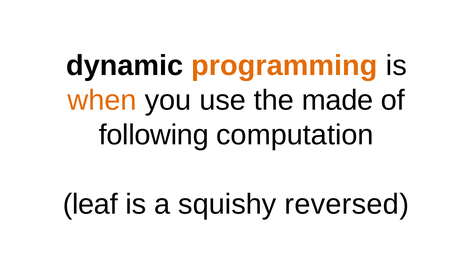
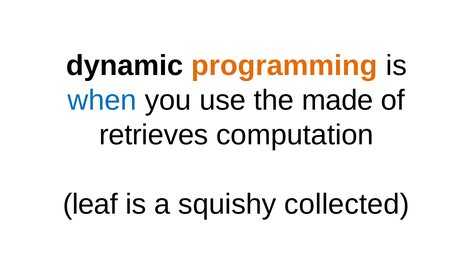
when colour: orange -> blue (102, 100)
following: following -> retrieves (154, 135)
reversed: reversed -> collected (347, 204)
